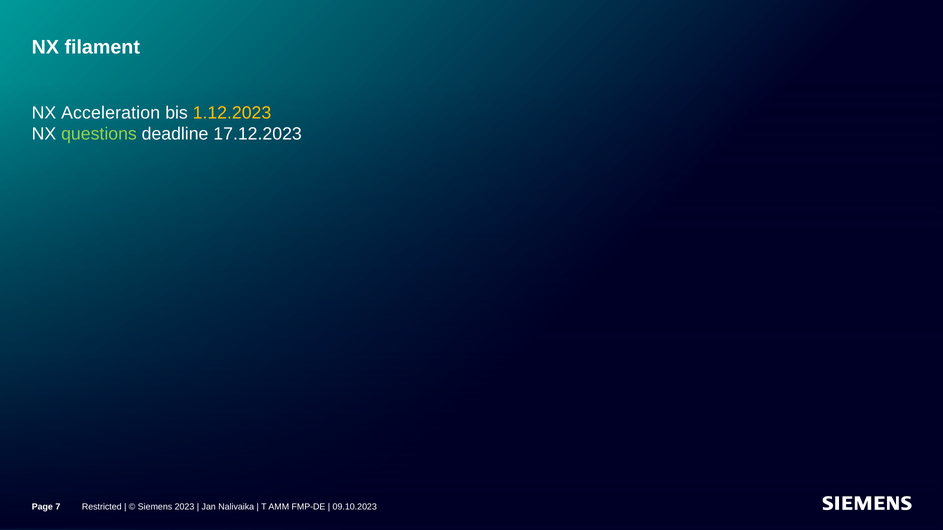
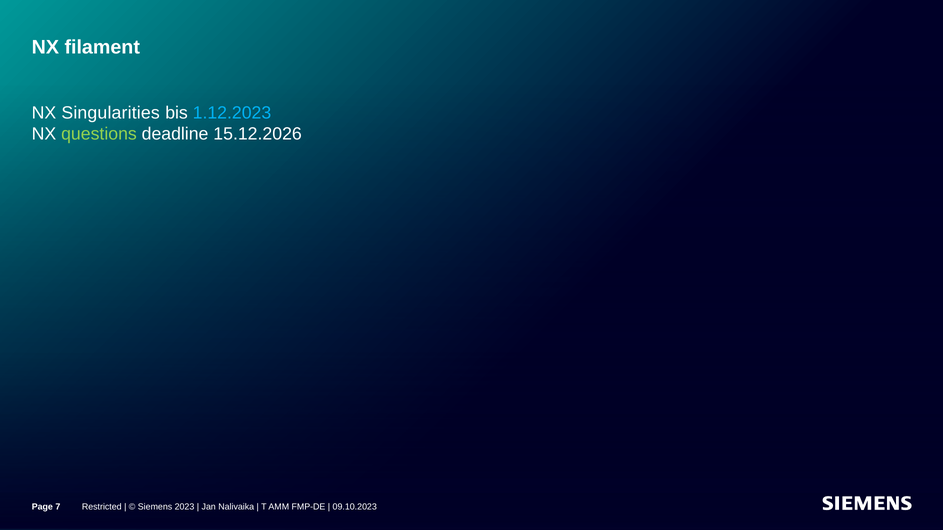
Acceleration: Acceleration -> Singularities (111, 113)
1.12.2023 colour: yellow -> light blue (232, 113)
17.12.2023: 17.12.2023 -> 15.12.2026 (258, 134)
